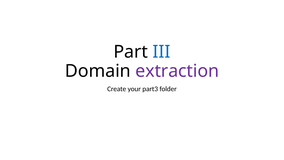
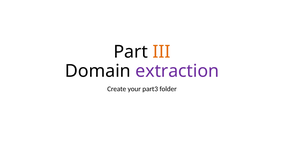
III colour: blue -> orange (162, 52)
